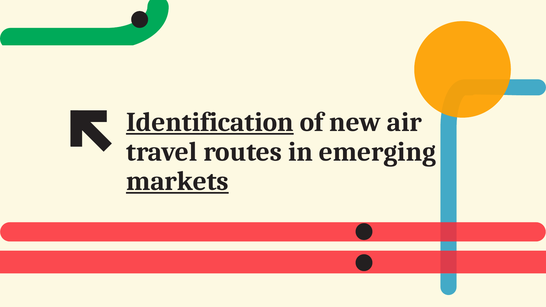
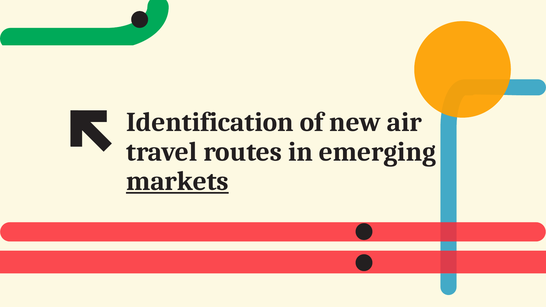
Identification underline: present -> none (210, 122)
